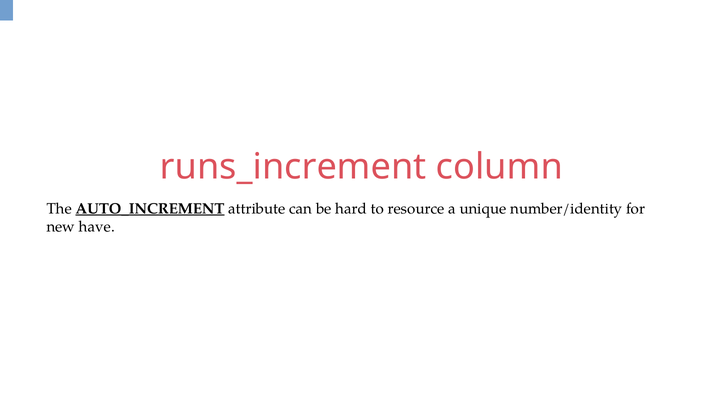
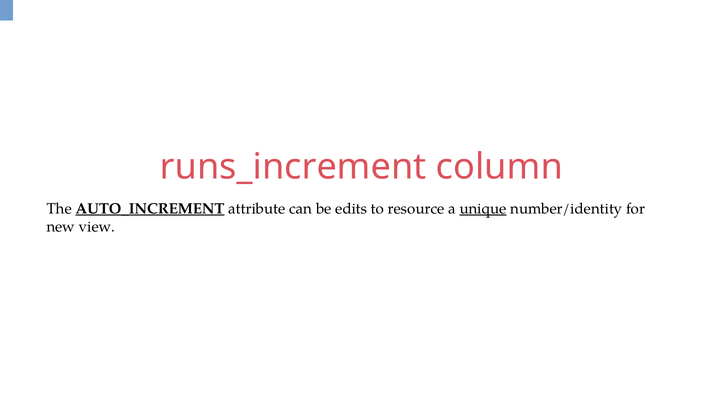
hard: hard -> edits (351, 209)
unique underline: none -> present (483, 209)
have: have -> view (97, 227)
